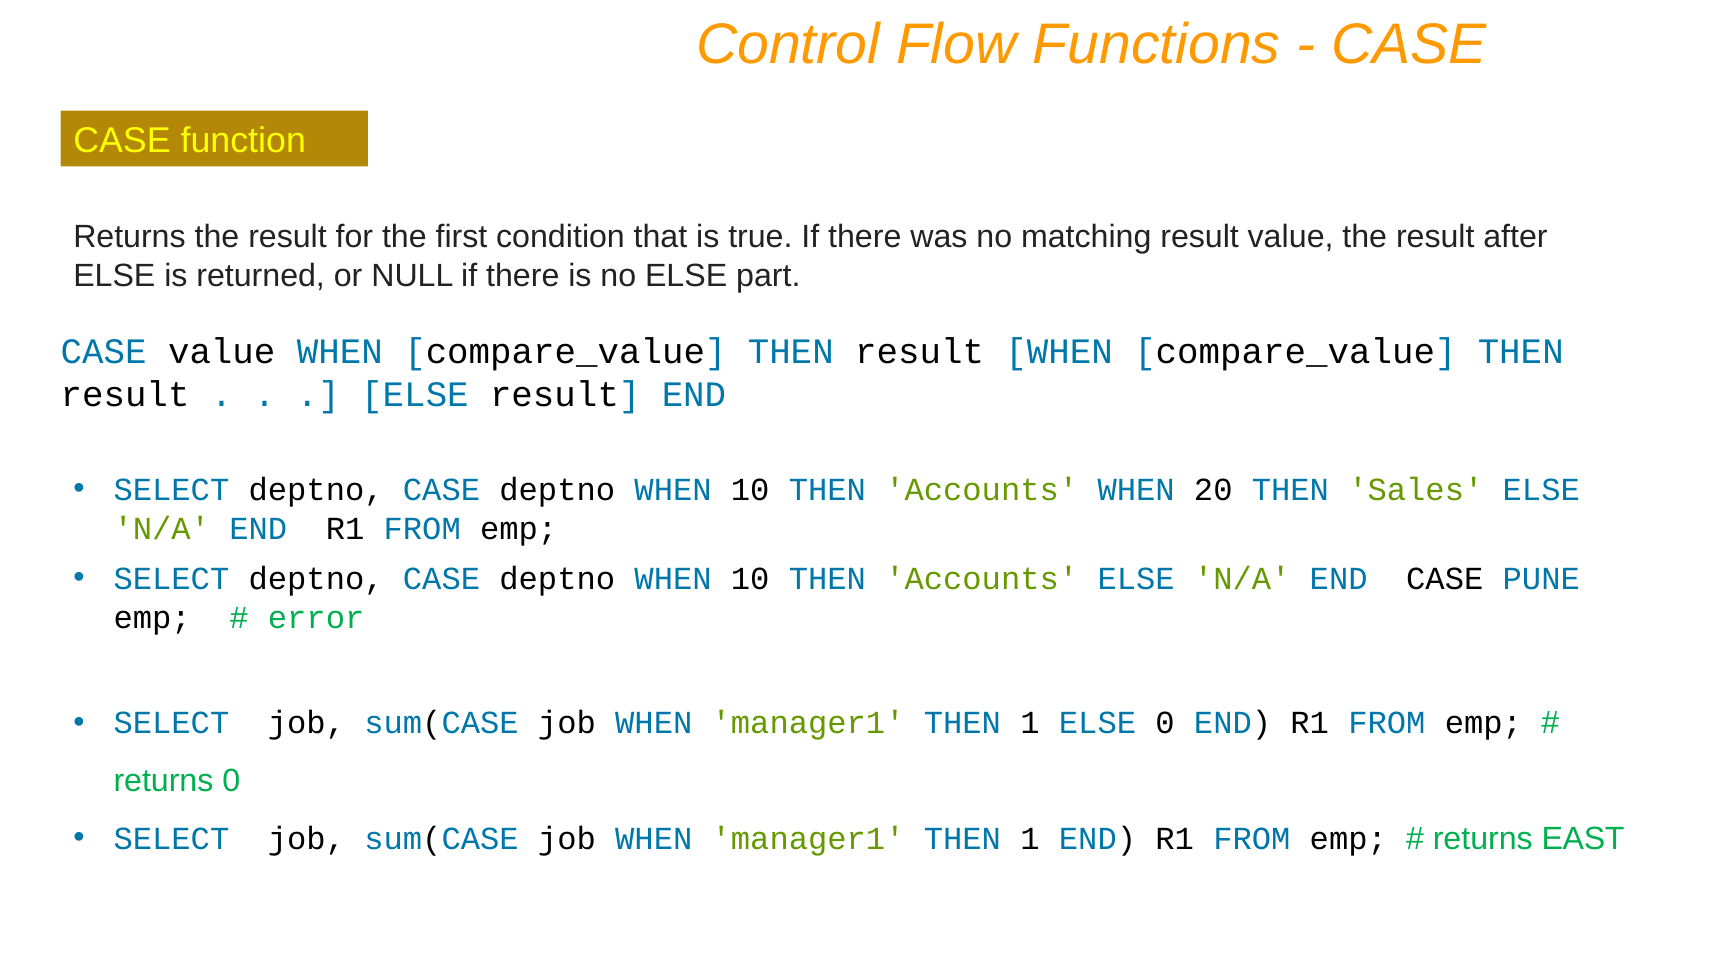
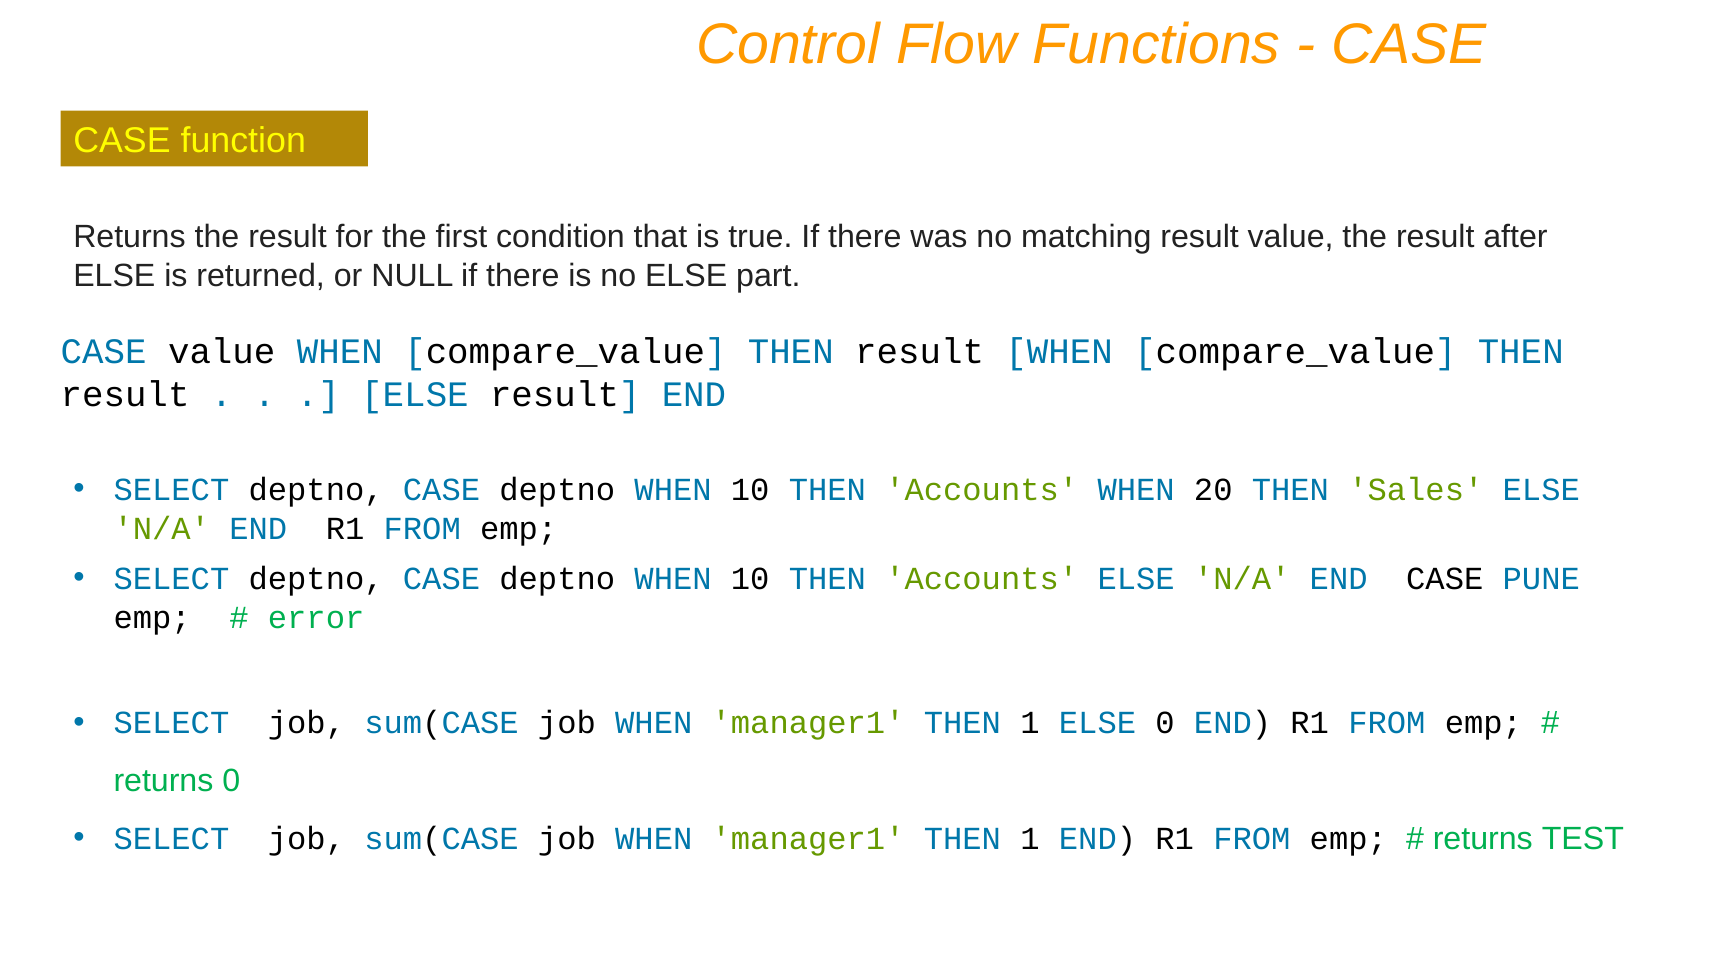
EAST: EAST -> TEST (1583, 839)
